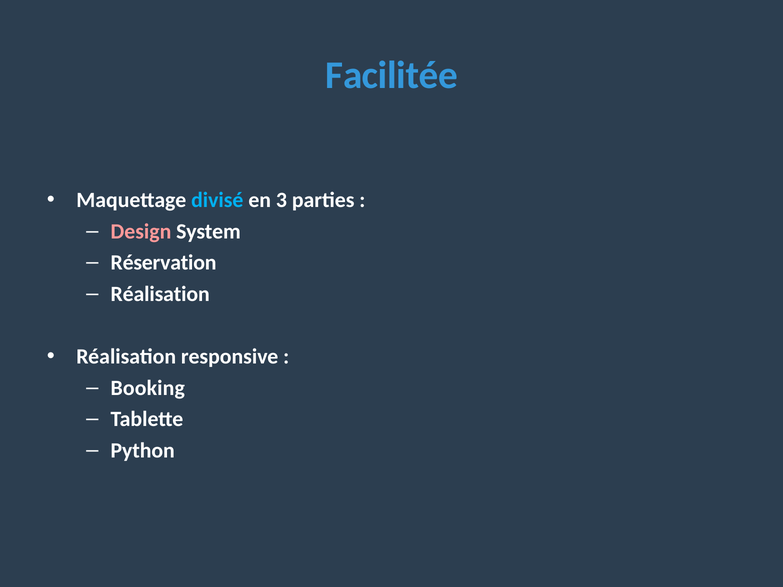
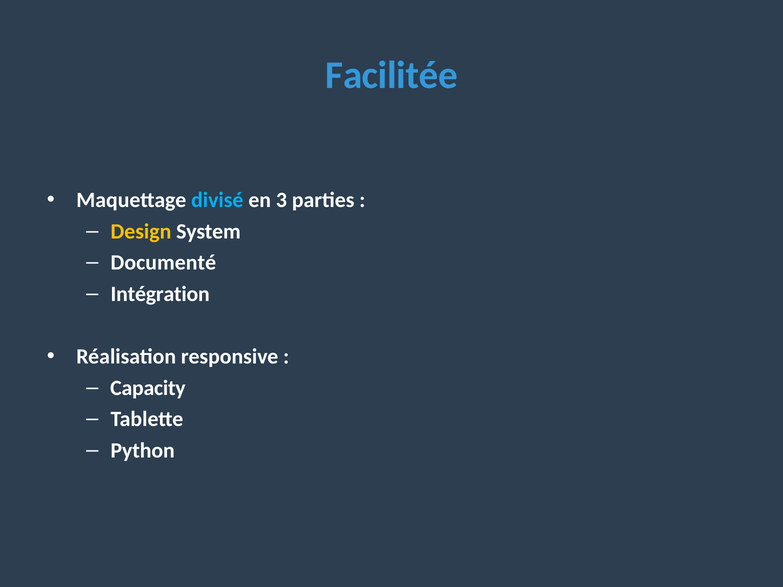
Design colour: pink -> yellow (141, 232)
Réservation: Réservation -> Documenté (163, 263)
Réalisation: Réalisation -> Intégration (160, 294)
Booking: Booking -> Capacity (148, 388)
